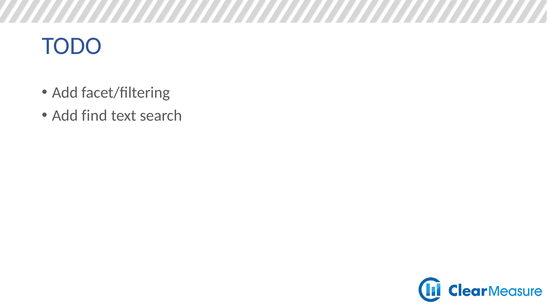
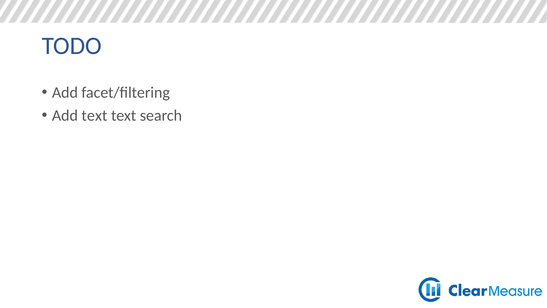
Add find: find -> text (94, 115)
